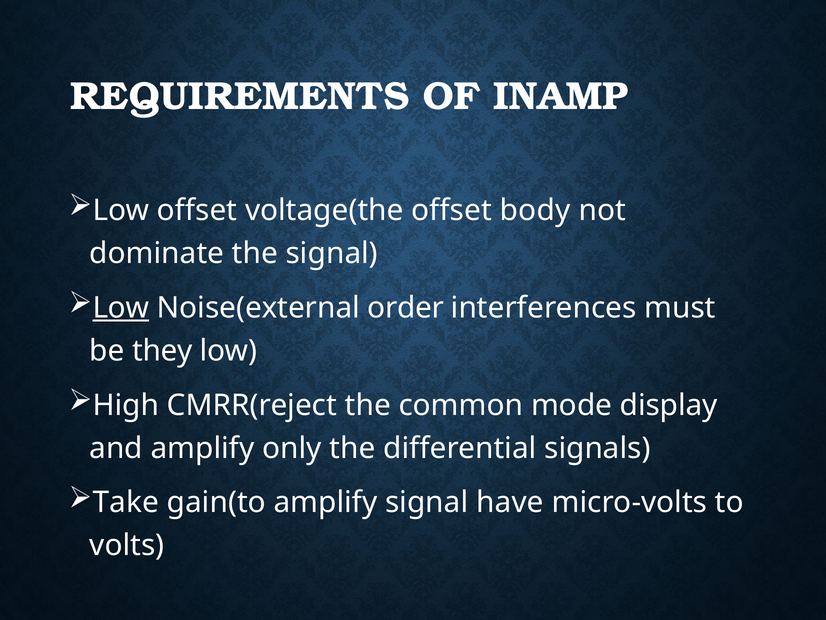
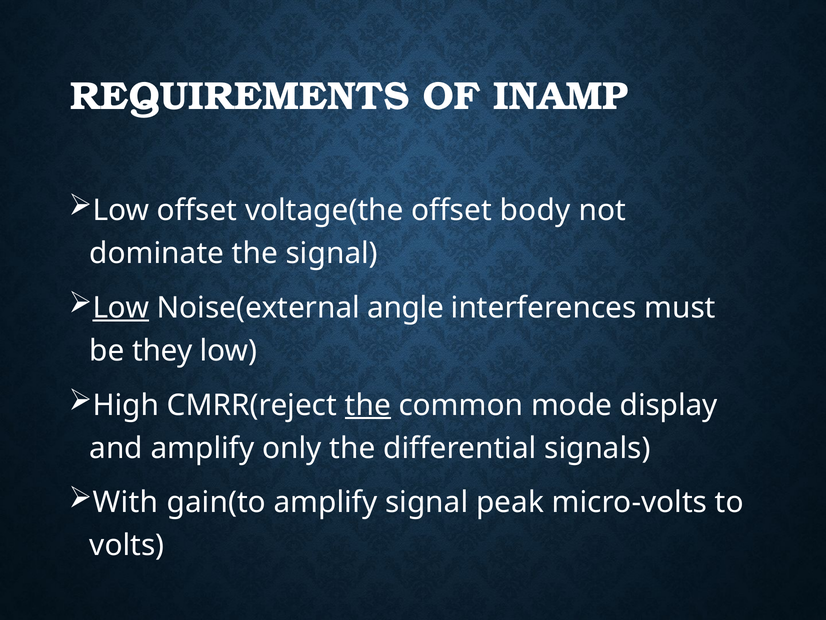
order: order -> angle (406, 308)
the underline: none -> present (368, 405)
Take: Take -> With (126, 502)
have: have -> peak (510, 502)
